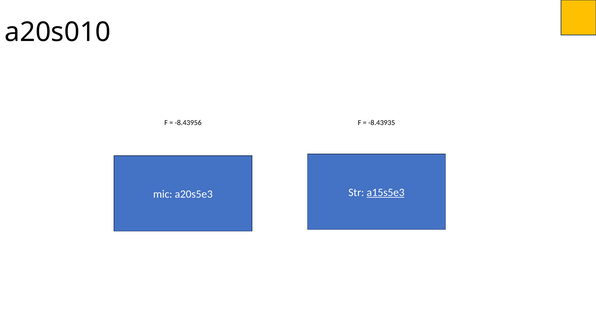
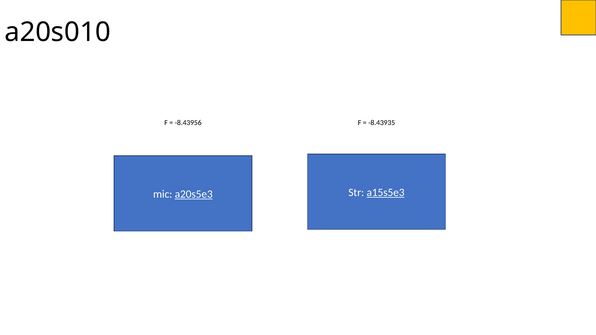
a20s5e3 underline: none -> present (194, 194)
